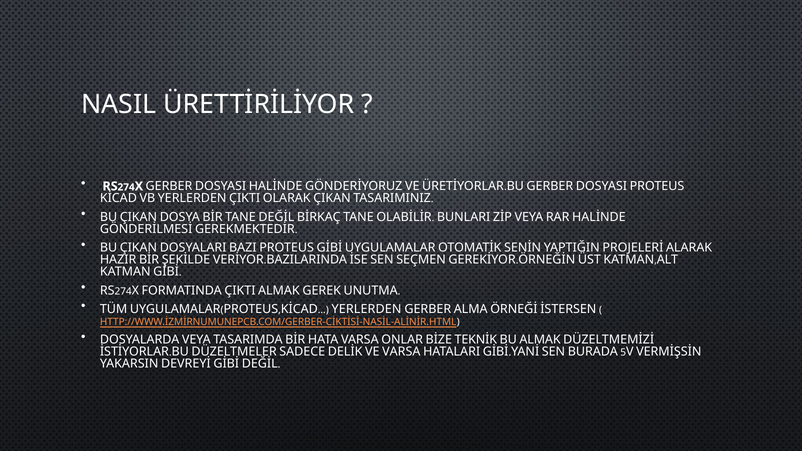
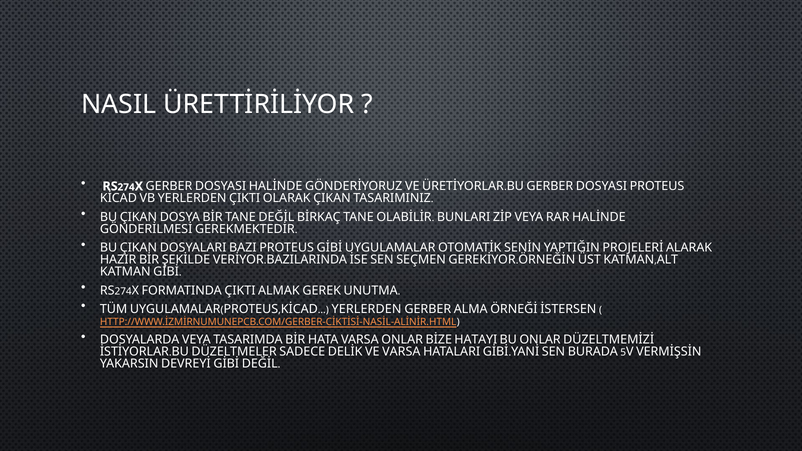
TEKNİK: TEKNİK -> HATAYI (476, 340)
BU ALMAK: ALMAK -> ONLAR (540, 340)
